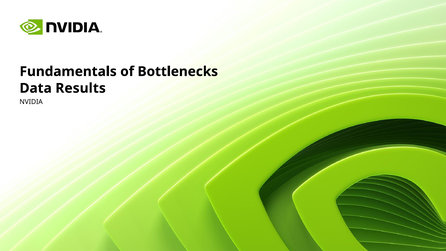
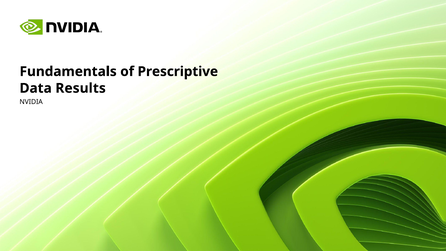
Bottlenecks: Bottlenecks -> Prescriptive (178, 71)
